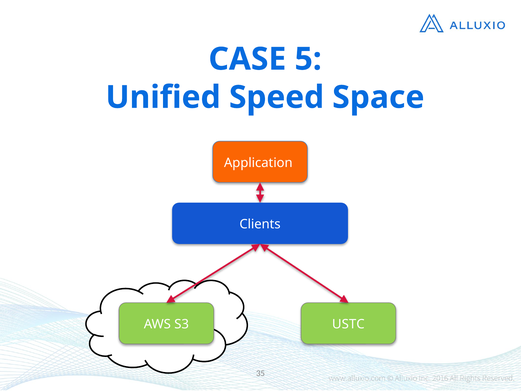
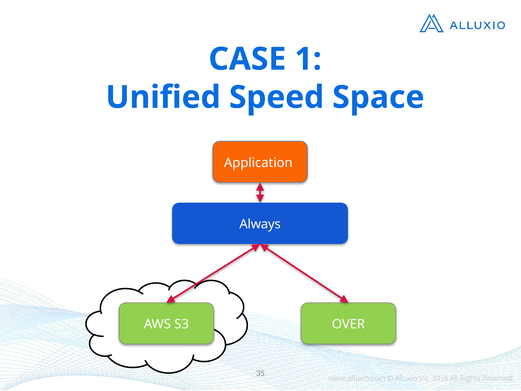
5: 5 -> 1 (308, 59)
Clients: Clients -> Always (260, 224)
USTC: USTC -> OVER (348, 324)
